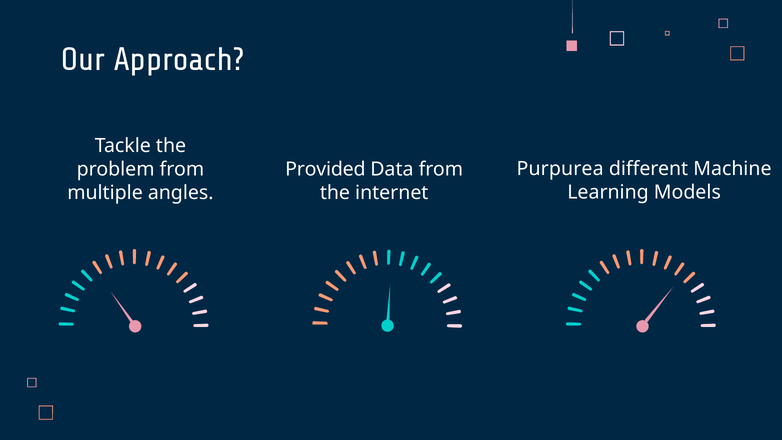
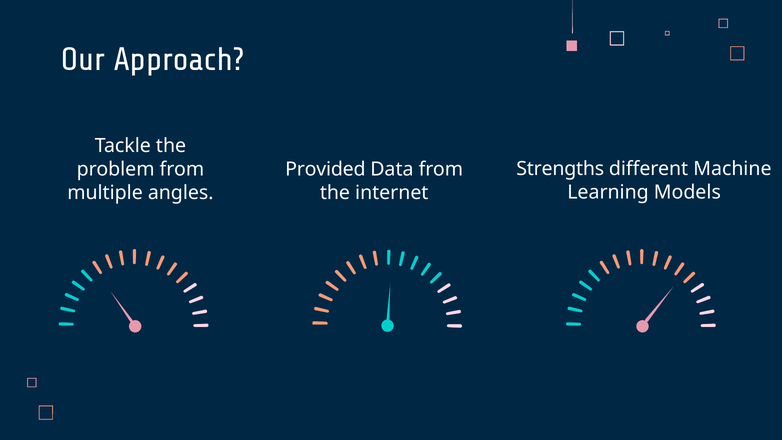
Purpurea: Purpurea -> Strengths (560, 169)
